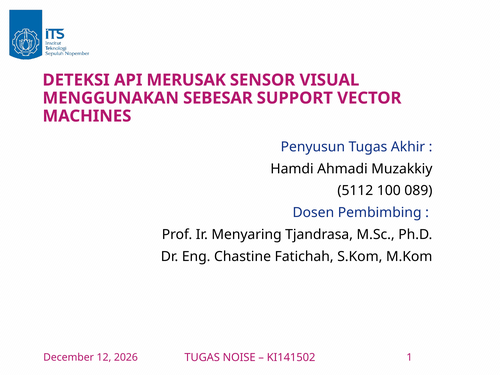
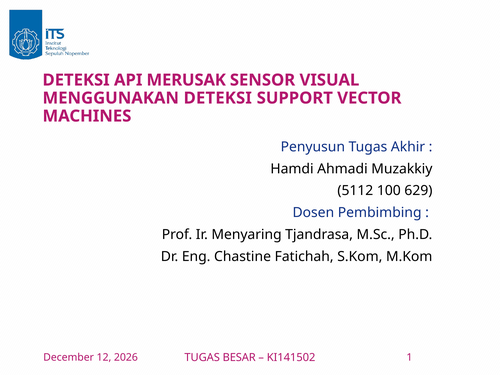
MENGGUNAKAN SEBESAR: SEBESAR -> DETEKSI (218, 98)
089: 089 -> 629 (418, 191)
NOISE: NOISE -> BESAR (239, 357)
